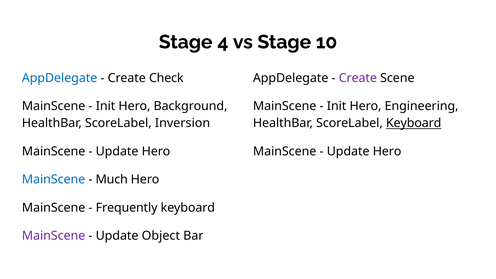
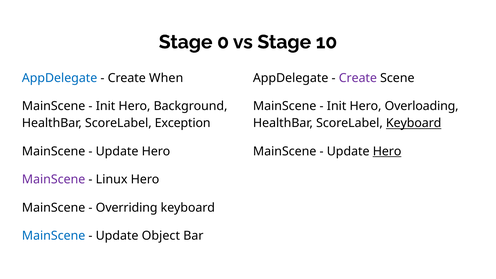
4: 4 -> 0 (223, 42)
Check: Check -> When (166, 78)
Engineering: Engineering -> Overloading (422, 106)
Inversion: Inversion -> Exception (183, 123)
Hero underline: none -> present (387, 151)
MainScene colour: blue -> purple (54, 179)
Much: Much -> Linux (112, 179)
Frequently: Frequently -> Overriding (127, 208)
MainScene colour: purple -> blue (54, 236)
